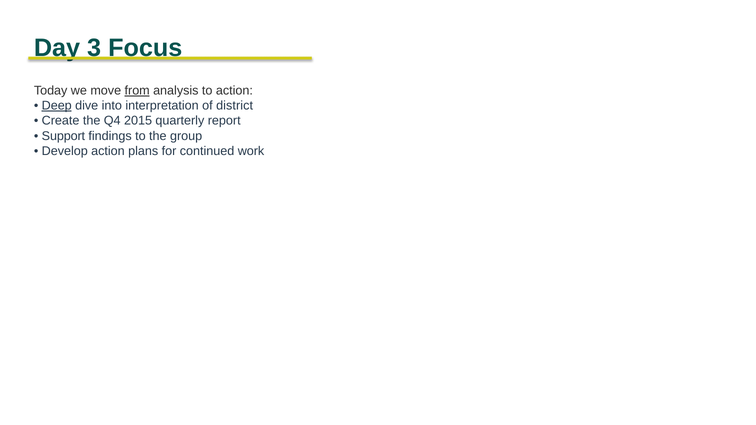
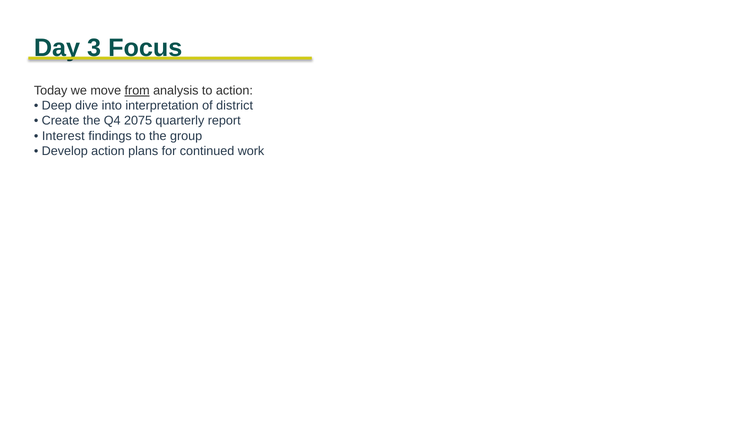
Deep underline: present -> none (57, 106)
2015: 2015 -> 2075 (138, 121)
Support: Support -> Interest (63, 136)
